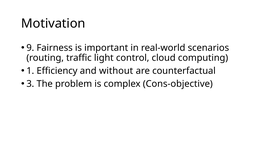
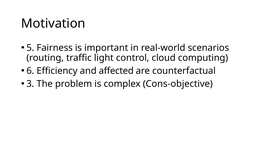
9: 9 -> 5 (30, 48)
1: 1 -> 6 (30, 71)
without: without -> affected (116, 71)
